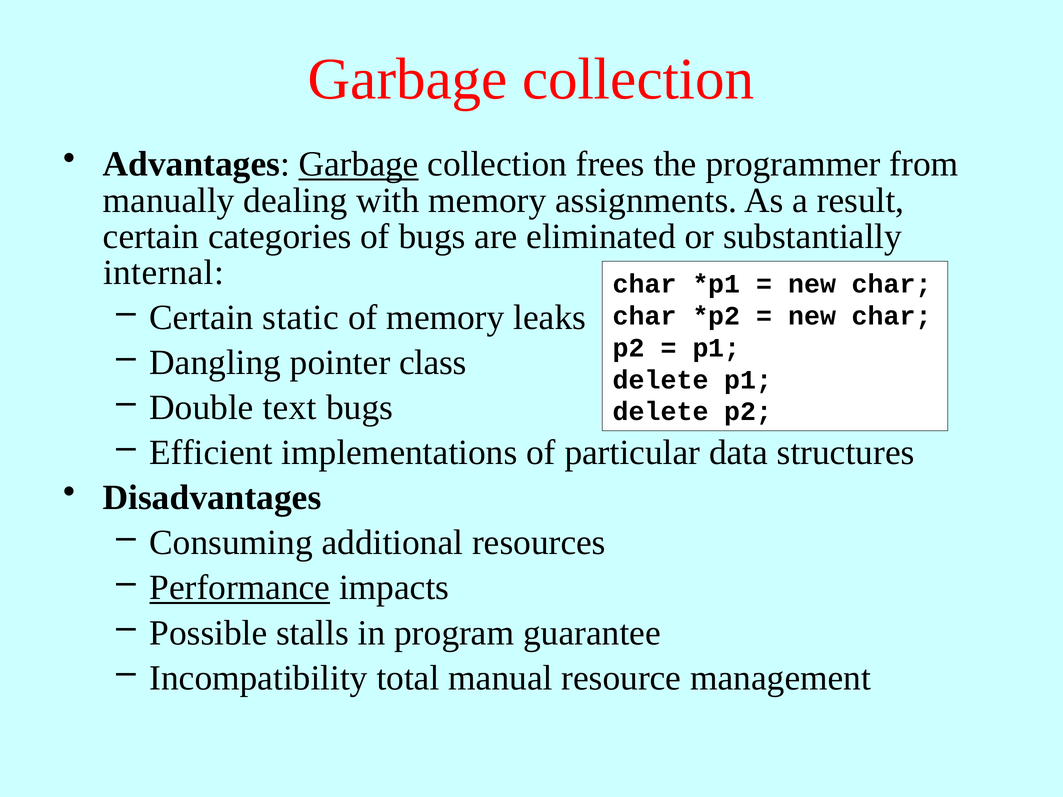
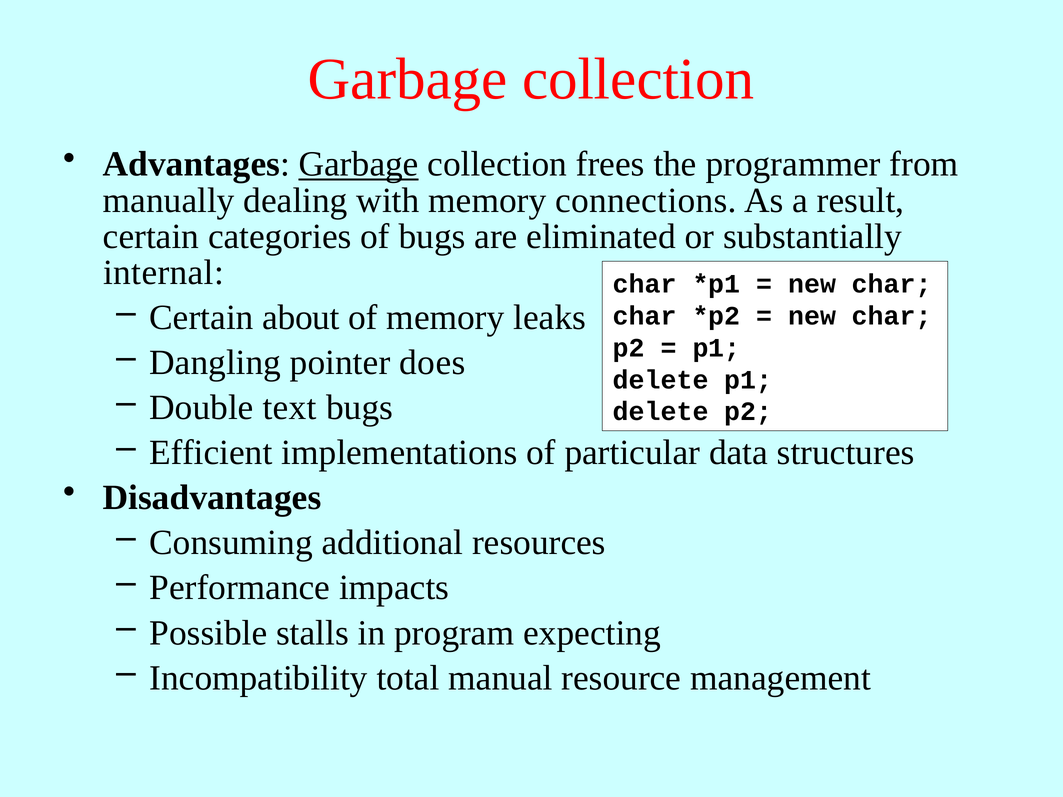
assignments: assignments -> connections (646, 200)
static: static -> about (301, 318)
class: class -> does (432, 363)
Performance underline: present -> none (240, 588)
guarantee: guarantee -> expecting (592, 633)
